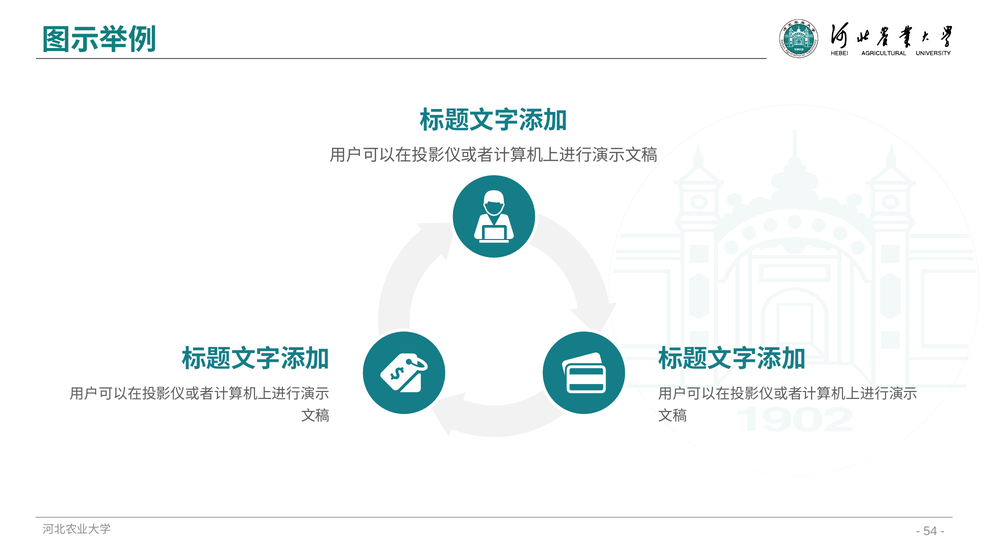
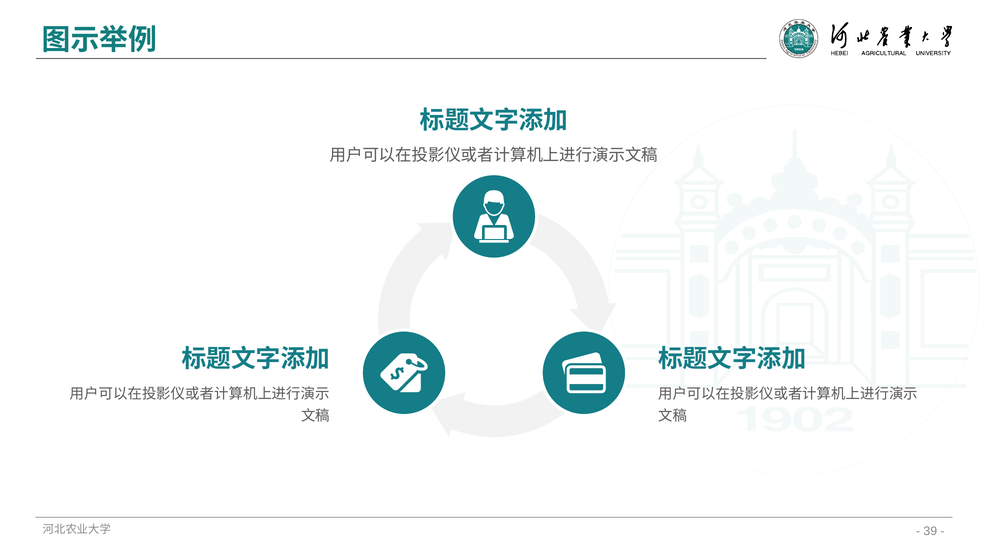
54: 54 -> 39 (930, 531)
